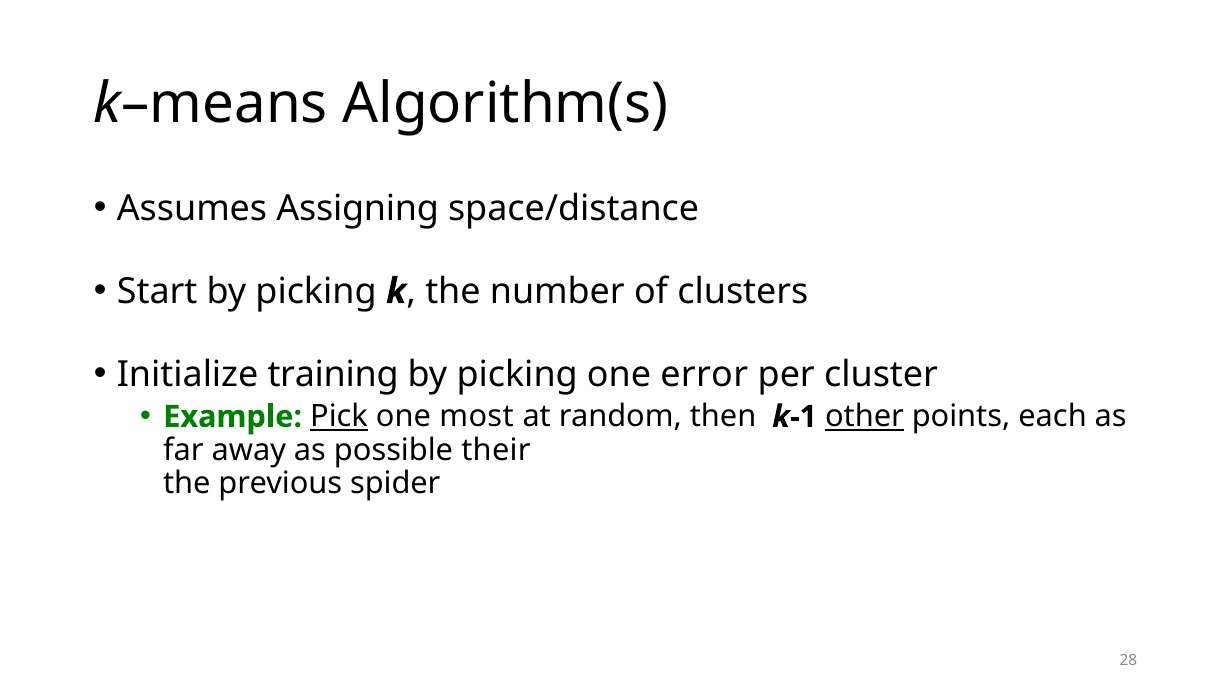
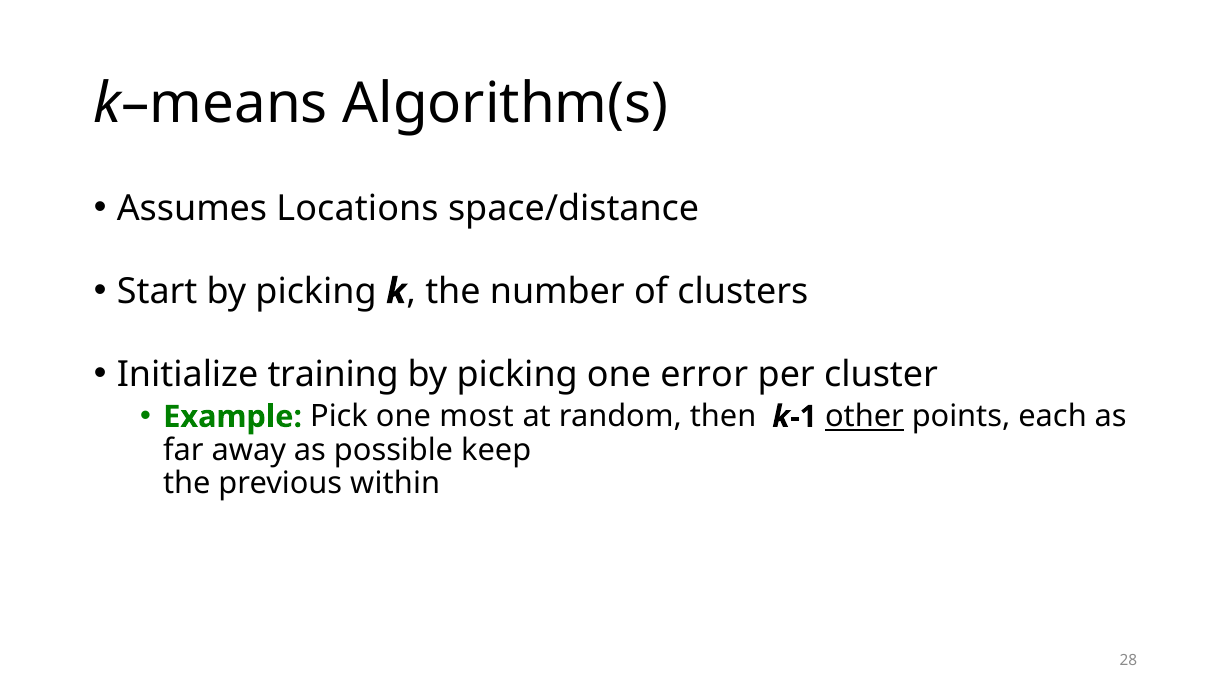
Assigning: Assigning -> Locations (358, 208)
Pick underline: present -> none (339, 416)
their: their -> keep (496, 450)
spider: spider -> within (395, 483)
